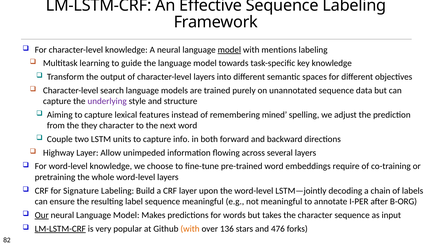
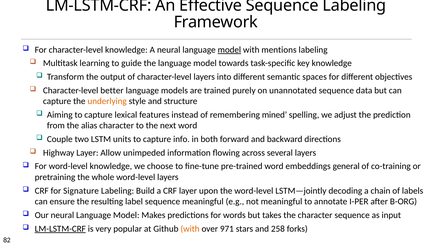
search: search -> better (112, 90)
underlying colour: purple -> orange (107, 101)
they: they -> alias (89, 126)
require: require -> general (346, 166)
Our underline: present -> none (42, 215)
136: 136 -> 971 (227, 229)
476: 476 -> 258 (278, 229)
